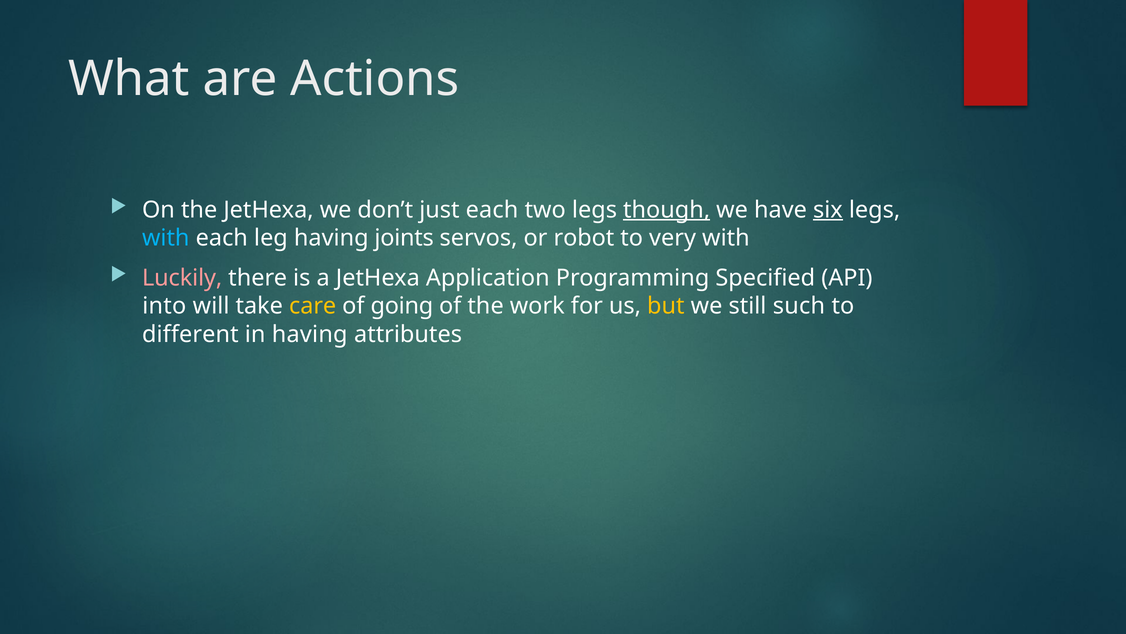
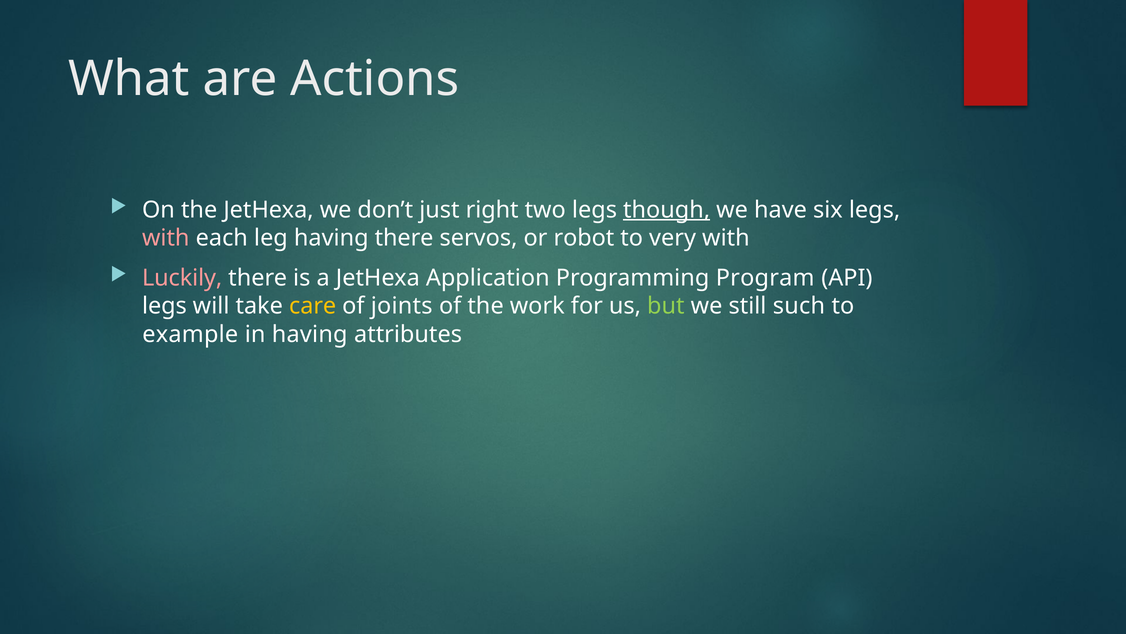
just each: each -> right (492, 210)
six underline: present -> none (828, 210)
with colour: light blue -> pink (166, 238)
having joints: joints -> there (404, 238)
Specified: Specified -> Program (765, 278)
into: into -> legs (164, 306)
going: going -> joints (402, 306)
but colour: yellow -> light green (666, 306)
different: different -> example (190, 334)
